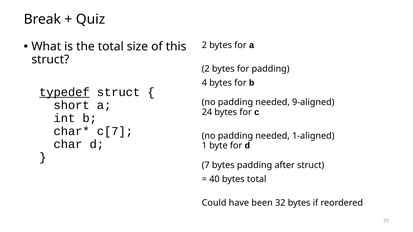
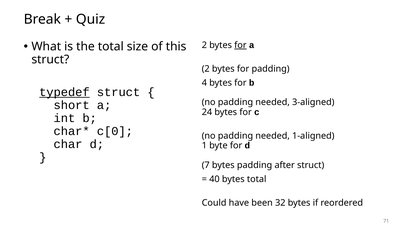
for underline: none -> present (240, 45)
9-aligned: 9-aligned -> 3-aligned (313, 102)
c[7: c[7 -> c[0 (115, 131)
